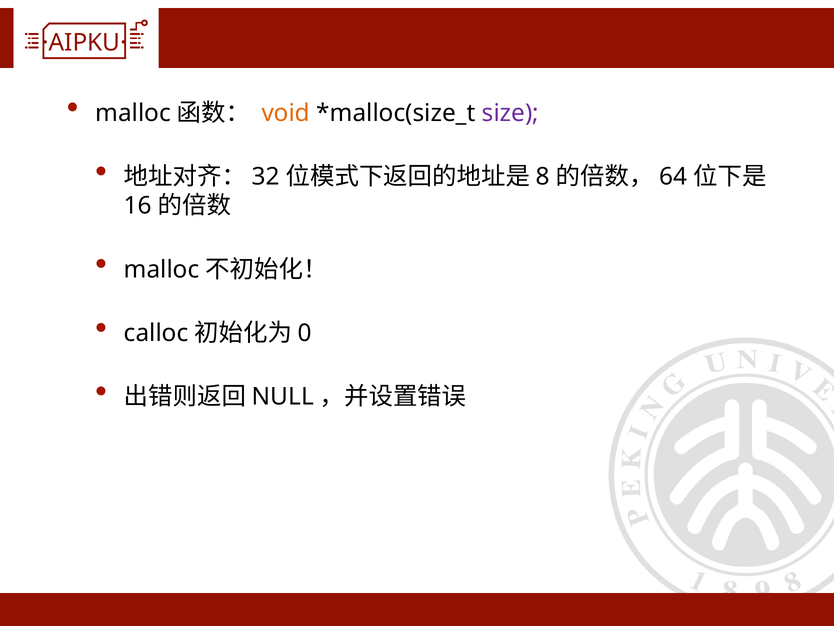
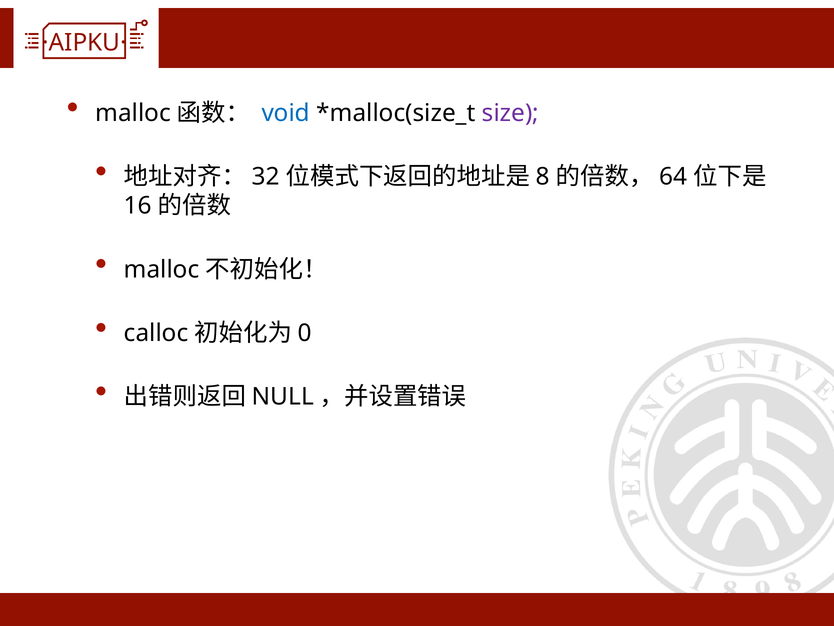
void colour: orange -> blue (286, 113)
